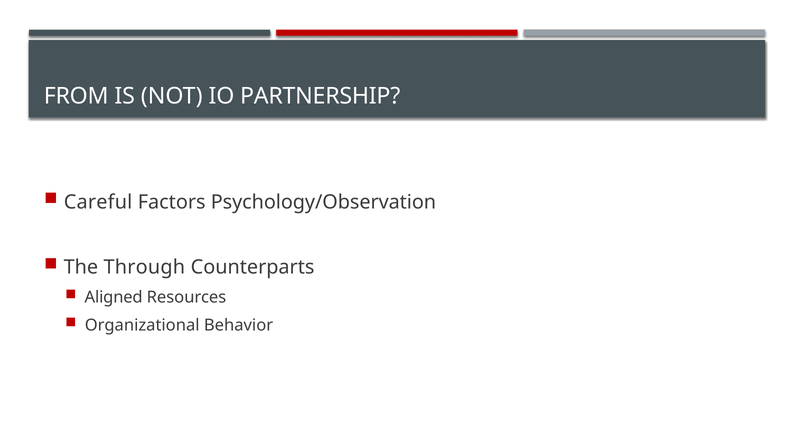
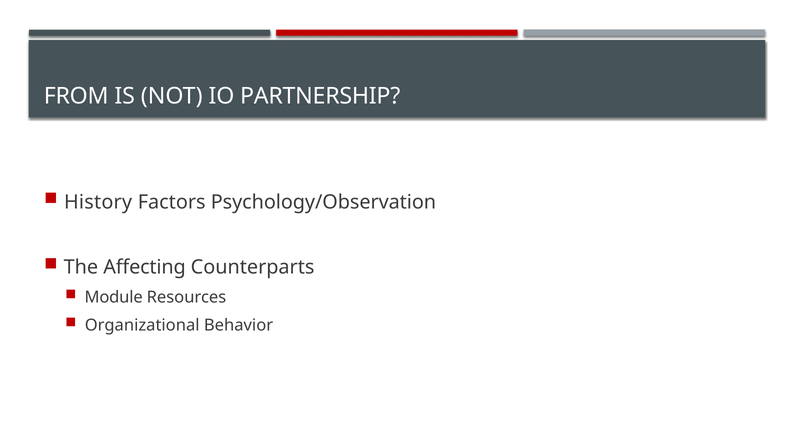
Careful: Careful -> History (98, 202)
Through: Through -> Affecting (145, 268)
Aligned: Aligned -> Module (114, 298)
